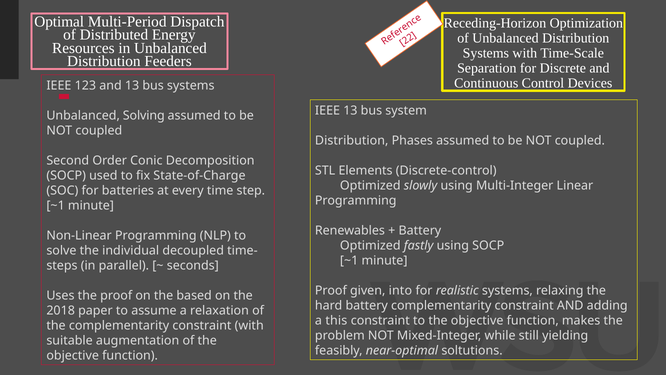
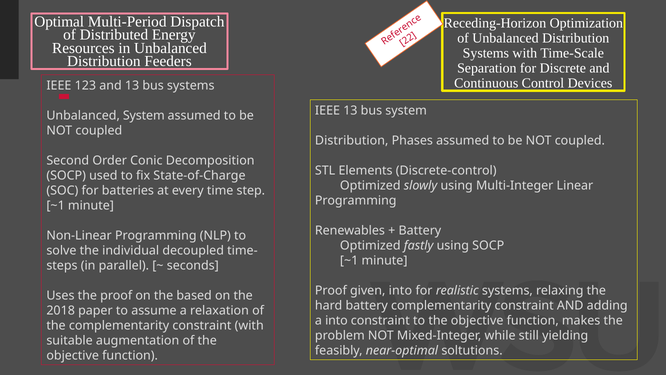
Unbalanced Solving: Solving -> System (144, 116)
a this: this -> into (336, 320)
